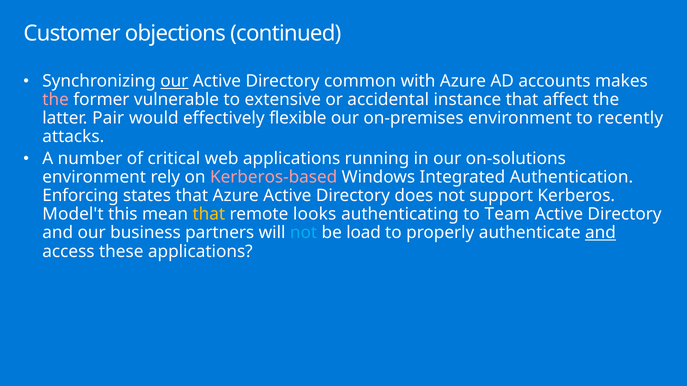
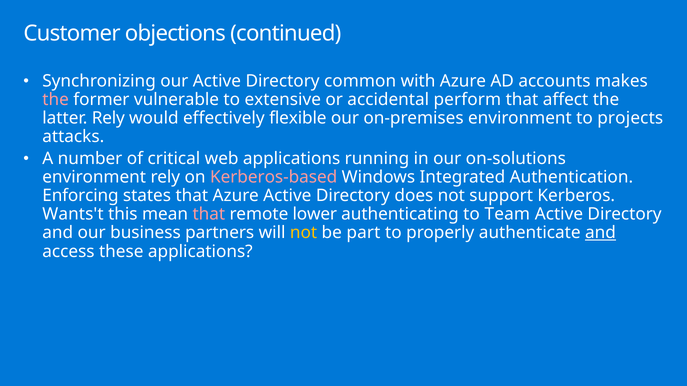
our underline: present -> none (174, 81)
instance: instance -> perform (467, 100)
latter Pair: Pair -> Rely (108, 118)
recently: recently -> projects (630, 118)
Model't: Model't -> Wants't (73, 215)
that colour: yellow -> pink (209, 215)
looks: looks -> lower (315, 215)
not colour: light blue -> yellow (304, 233)
load: load -> part (363, 233)
